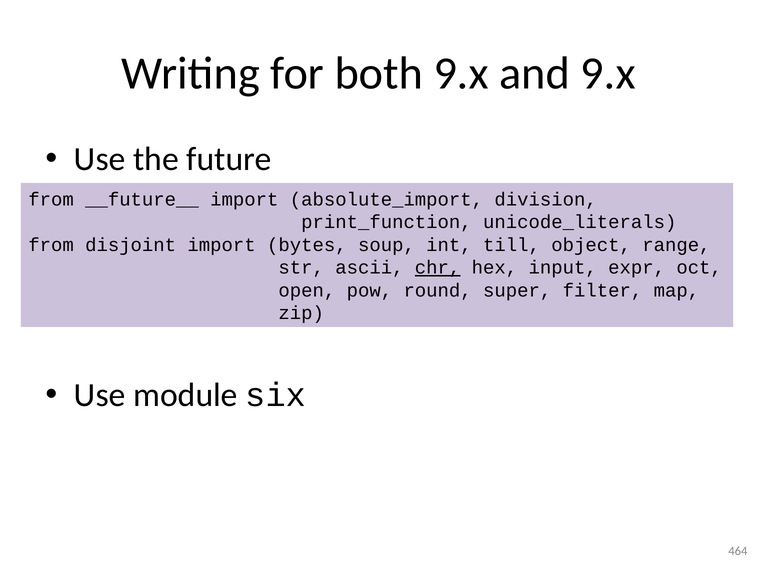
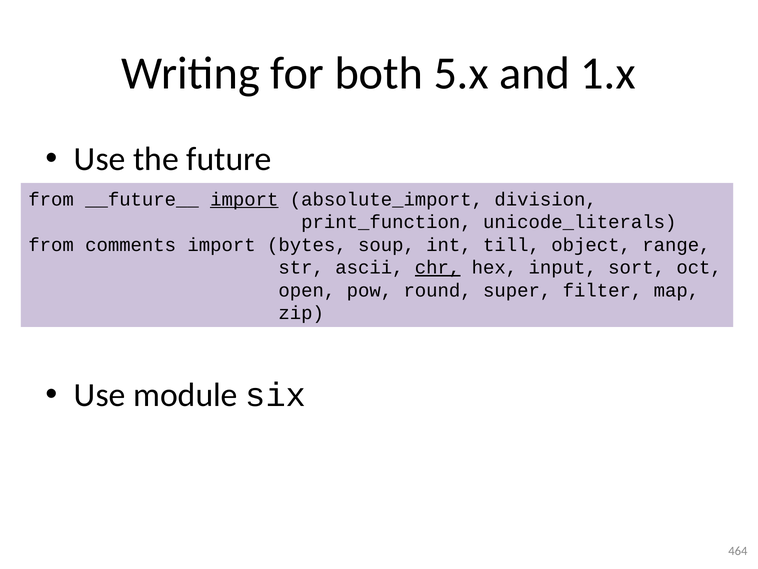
both 9.x: 9.x -> 5.x (461, 73)
and 9.x: 9.x -> 1.x (608, 73)
import underline: none -> present (244, 199)
disjoint: disjoint -> comments (131, 245)
expr: expr -> sort (637, 267)
